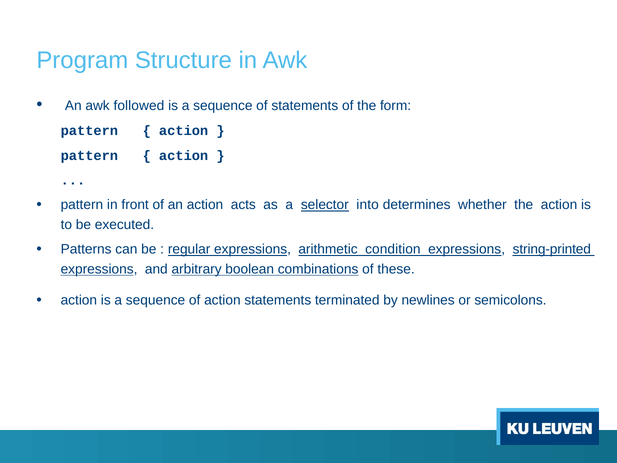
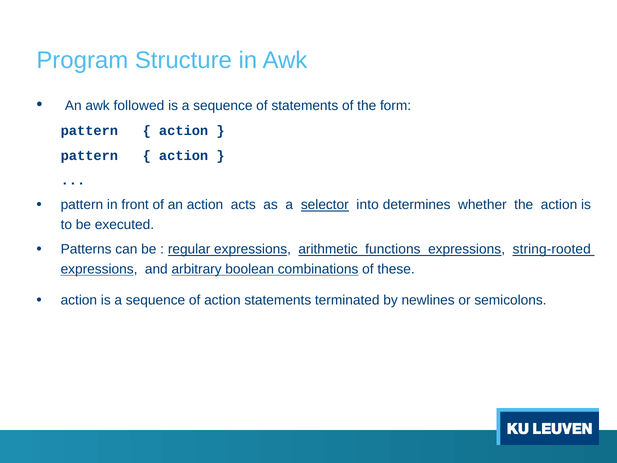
condition: condition -> functions (393, 249)
string-printed: string-printed -> string-rooted (552, 249)
